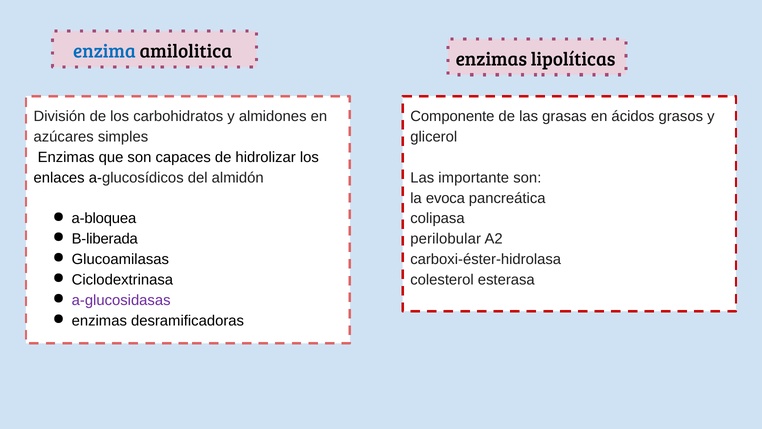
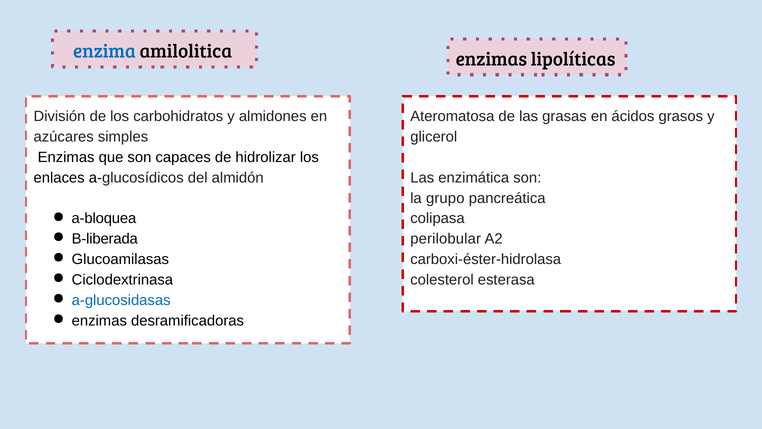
Componente: Componente -> Ateromatosa (452, 116)
importante: importante -> enzimática (474, 178)
evoca: evoca -> grupo (445, 198)
a-glucosidasas colour: purple -> blue (121, 300)
